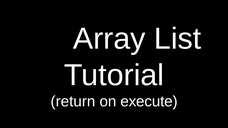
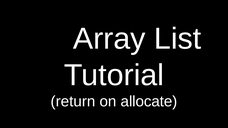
execute: execute -> allocate (149, 102)
